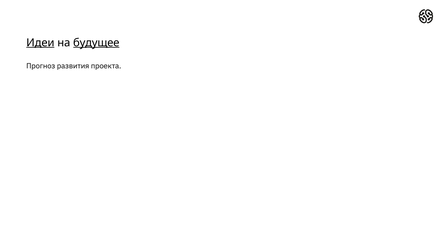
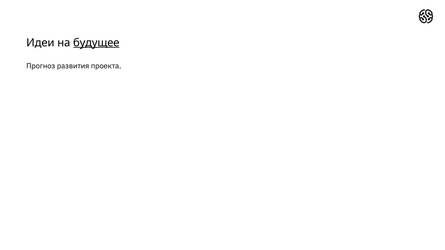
Идеи underline: present -> none (40, 43)
